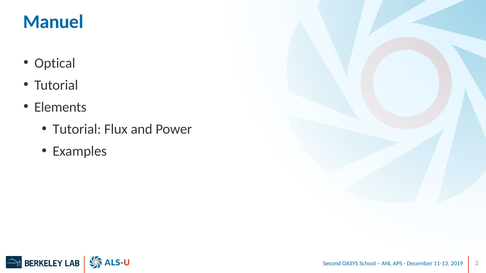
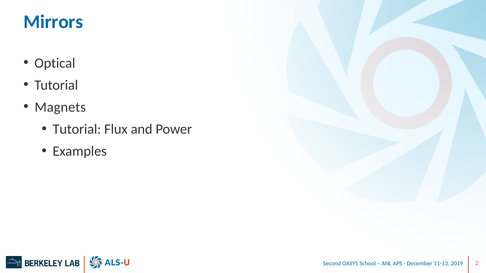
Manuel: Manuel -> Mirrors (53, 22)
Elements: Elements -> Magnets (60, 107)
